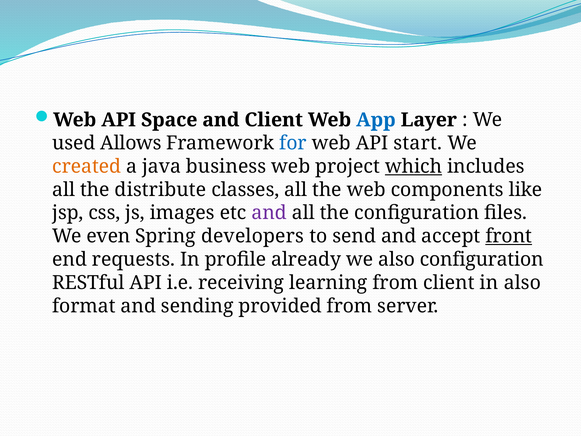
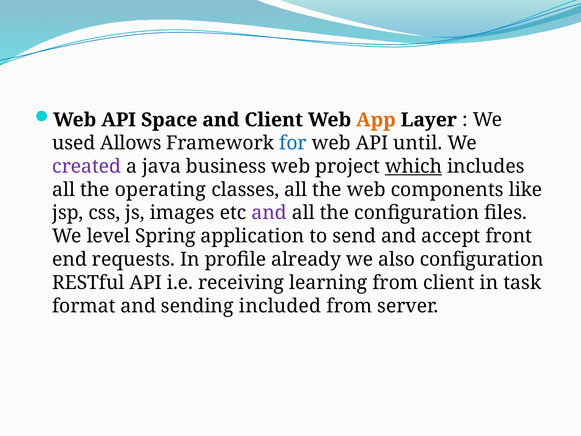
App colour: blue -> orange (376, 120)
start: start -> until (418, 143)
created colour: orange -> purple (87, 166)
distribute: distribute -> operating (160, 190)
even: even -> level (108, 236)
developers: developers -> application (253, 236)
front underline: present -> none (509, 236)
in also: also -> task (522, 283)
provided: provided -> included (280, 306)
